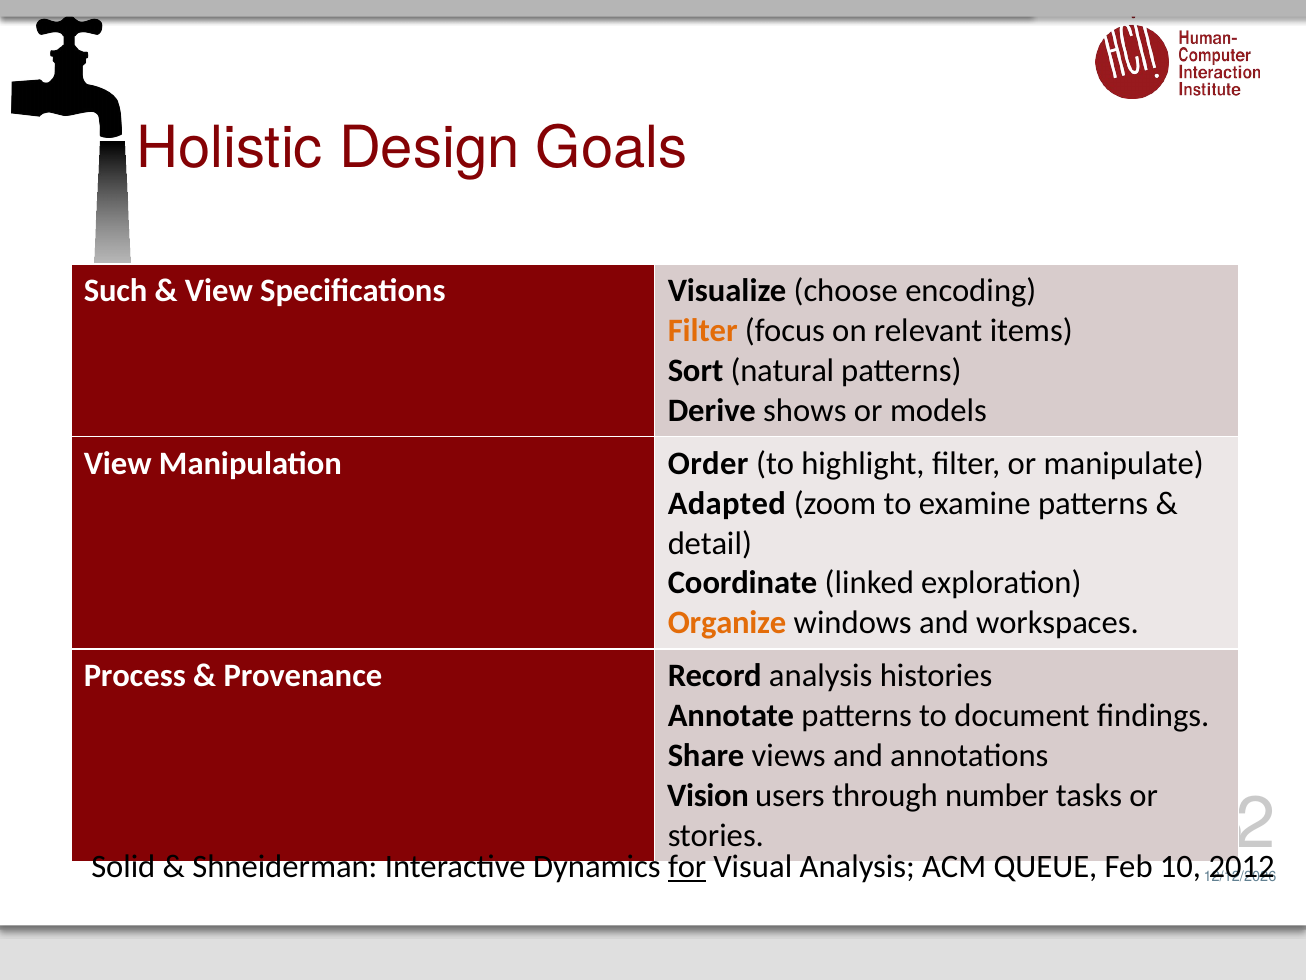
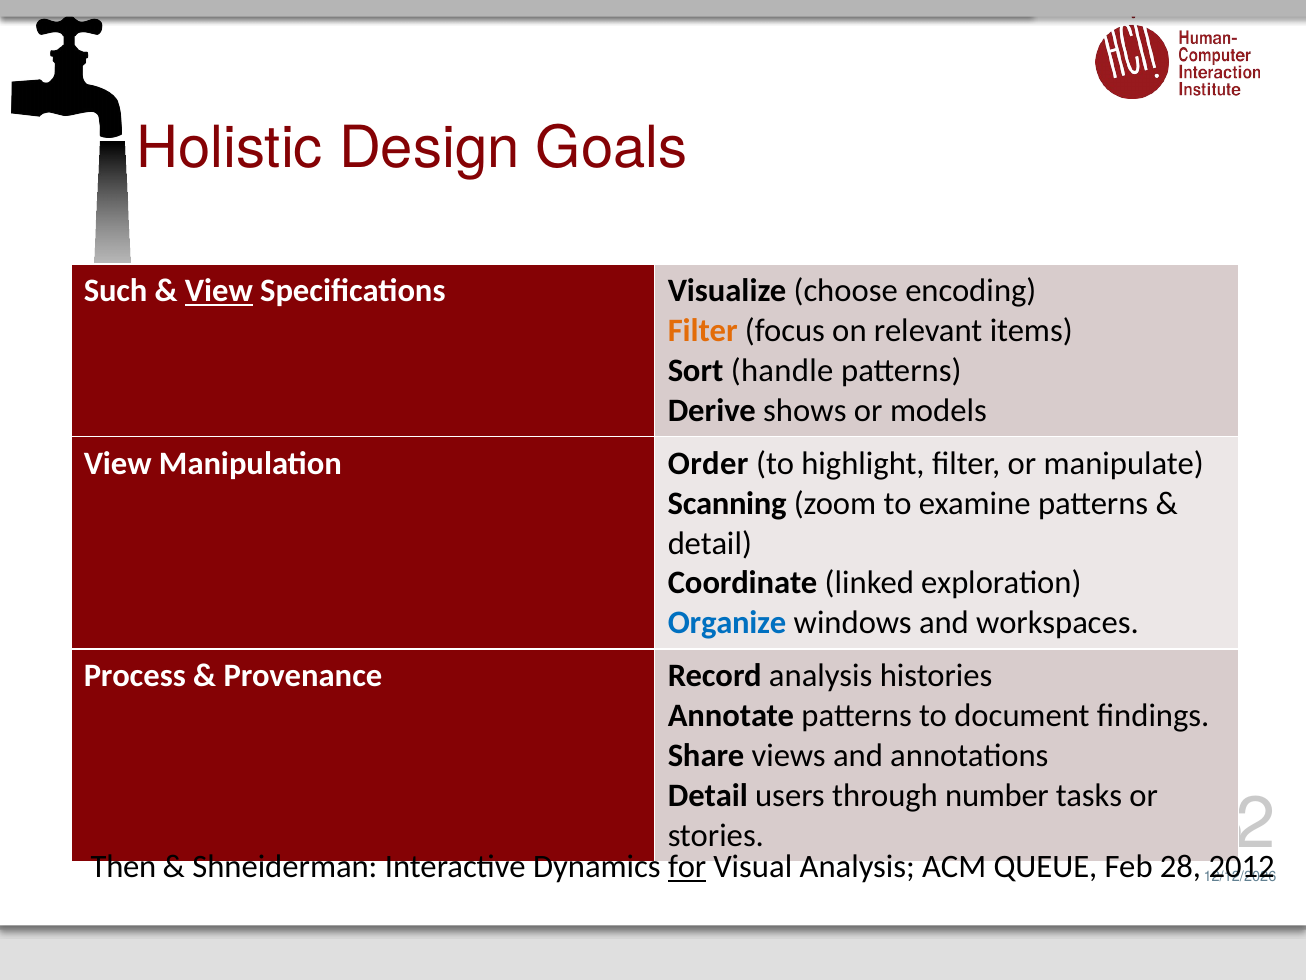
View underline: none -> present (219, 291)
natural: natural -> handle (782, 370)
Adapted: Adapted -> Scanning (727, 503)
Organize colour: orange -> blue (727, 623)
Vision: Vision -> Detail (708, 795)
Solid: Solid -> Then (123, 866)
10: 10 -> 28 (1180, 866)
